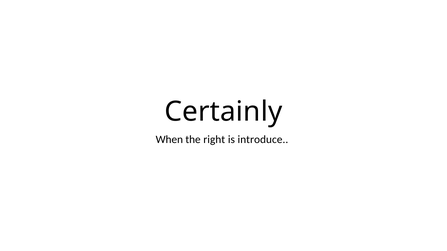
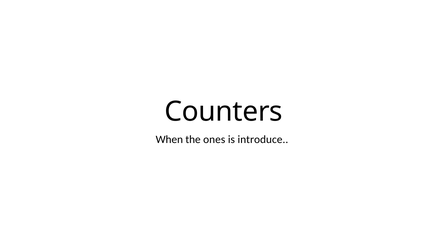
Certainly: Certainly -> Counters (224, 112)
right: right -> ones (214, 140)
